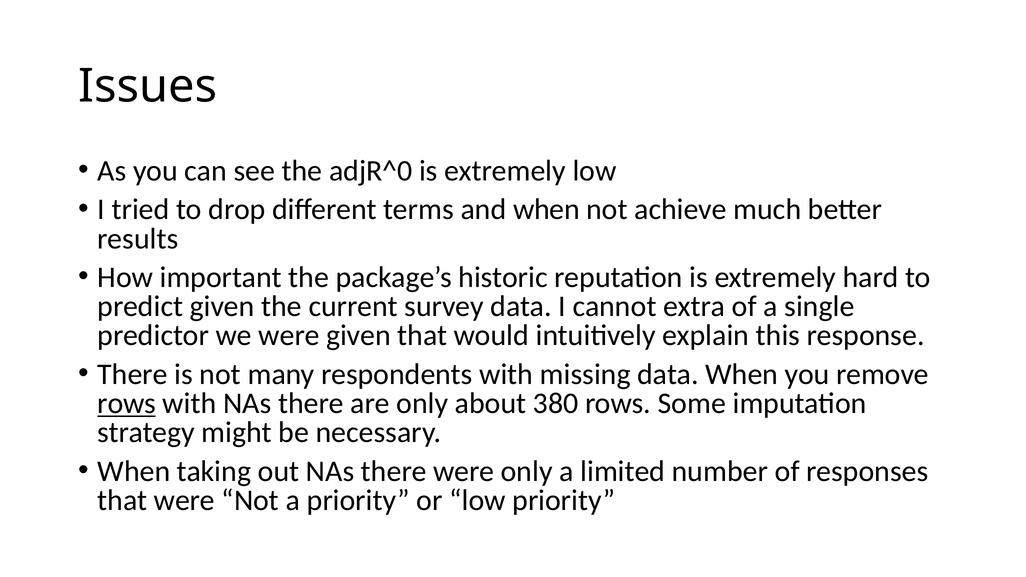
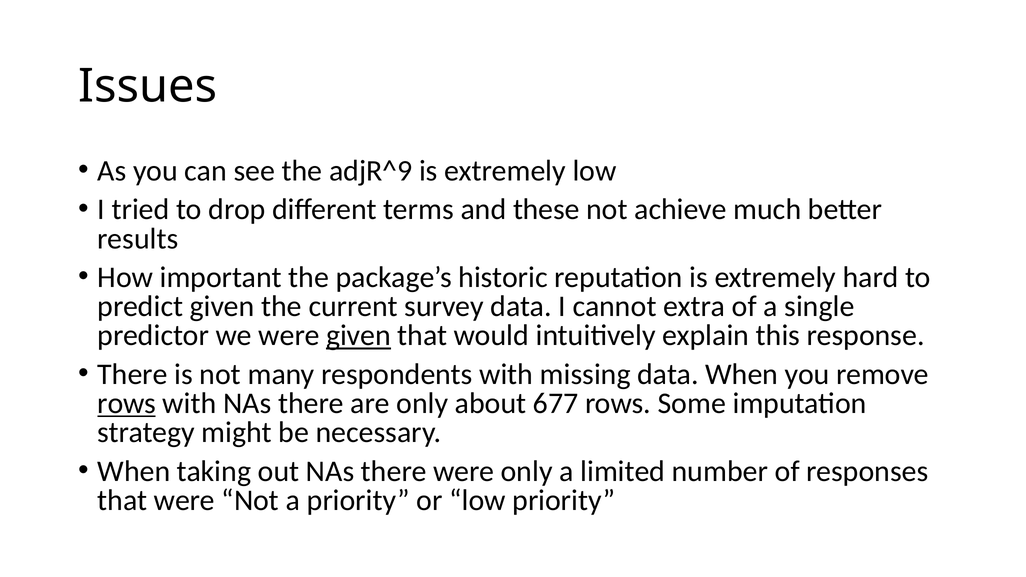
adjR^0: adjR^0 -> adjR^9 (371, 171)
and when: when -> these (546, 210)
given underline: none -> present (358, 336)
380: 380 -> 677 (556, 403)
